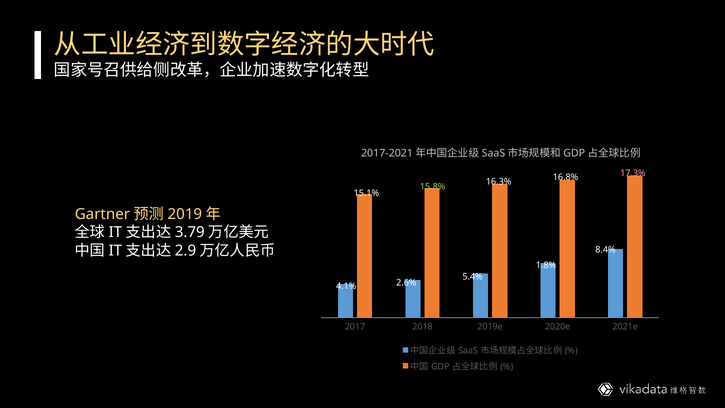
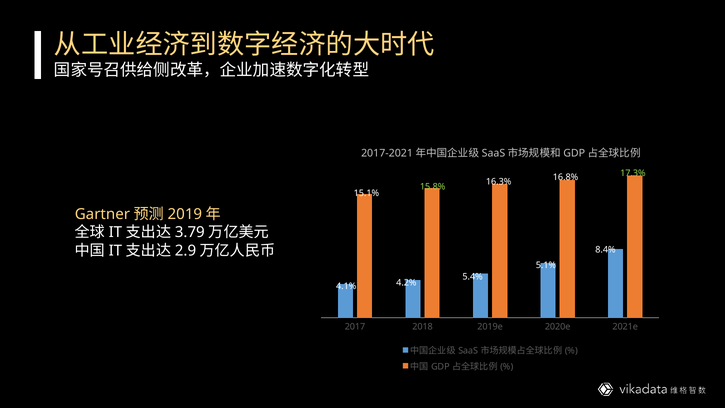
17.3% colour: pink -> light green (633, 173)
1.8%: 1.8% -> 5.1% (546, 265)
2.6%: 2.6% -> 4.2% (406, 283)
